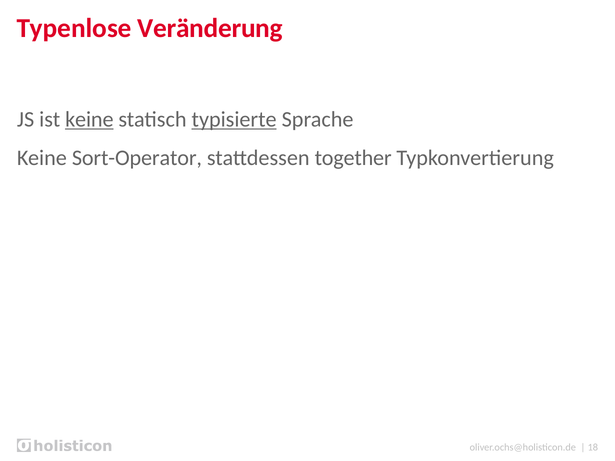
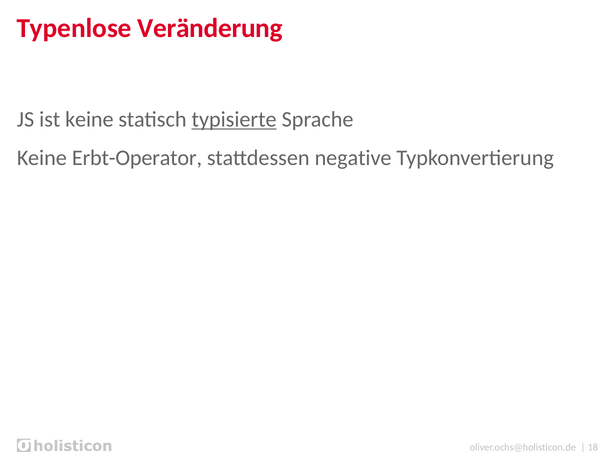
keine underline: present -> none (89, 120)
Sort-Operator: Sort-Operator -> Erbt-Operator (137, 158)
together: together -> negative (353, 158)
